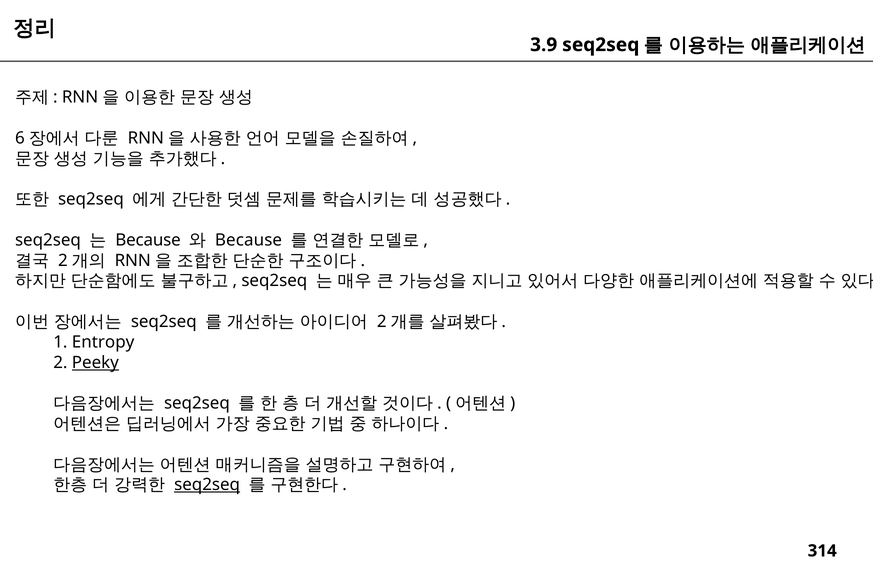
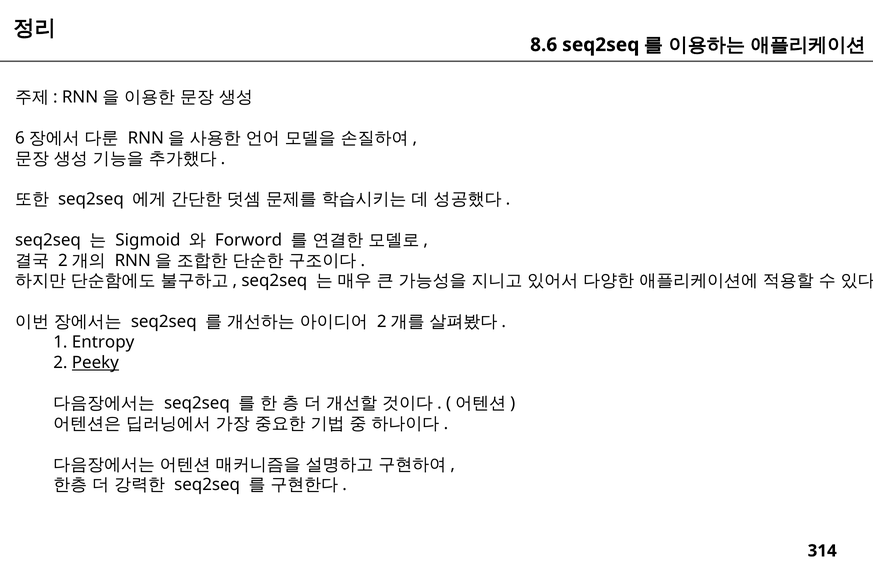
3.9: 3.9 -> 8.6 (544, 45)
Because: Because -> Sigmoid (148, 240)
Because: Because -> Forword (249, 240)
seq2seq underline: present -> none (207, 484)
